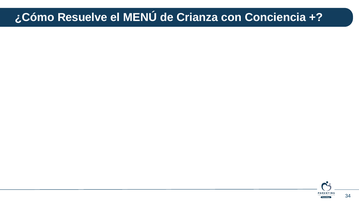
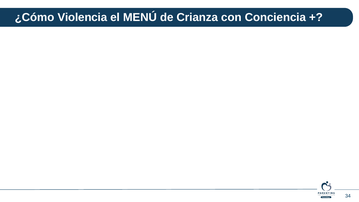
Resuelve: Resuelve -> Violencia (82, 17)
